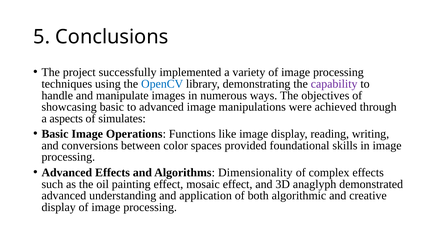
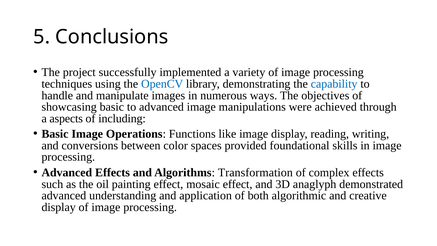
capability colour: purple -> blue (334, 84)
simulates: simulates -> including (122, 118)
Dimensionality: Dimensionality -> Transformation (255, 173)
